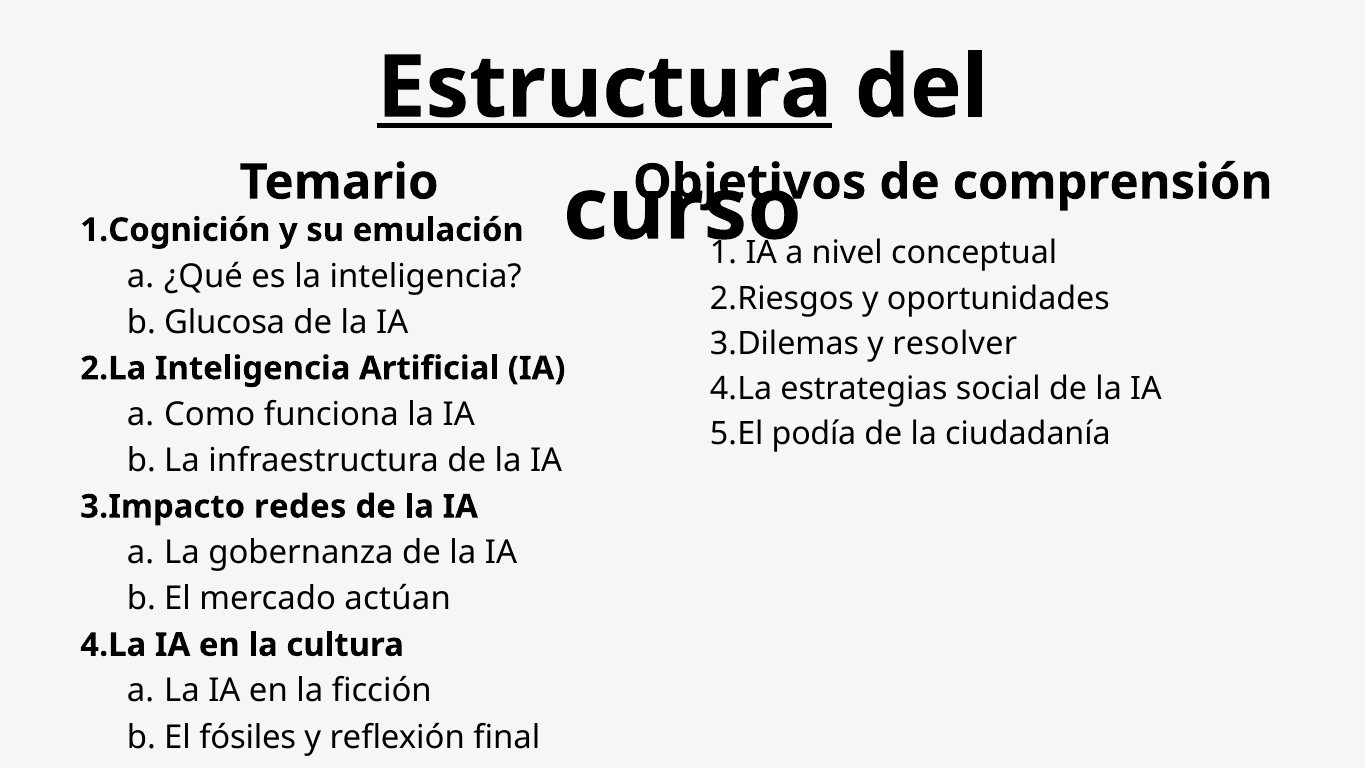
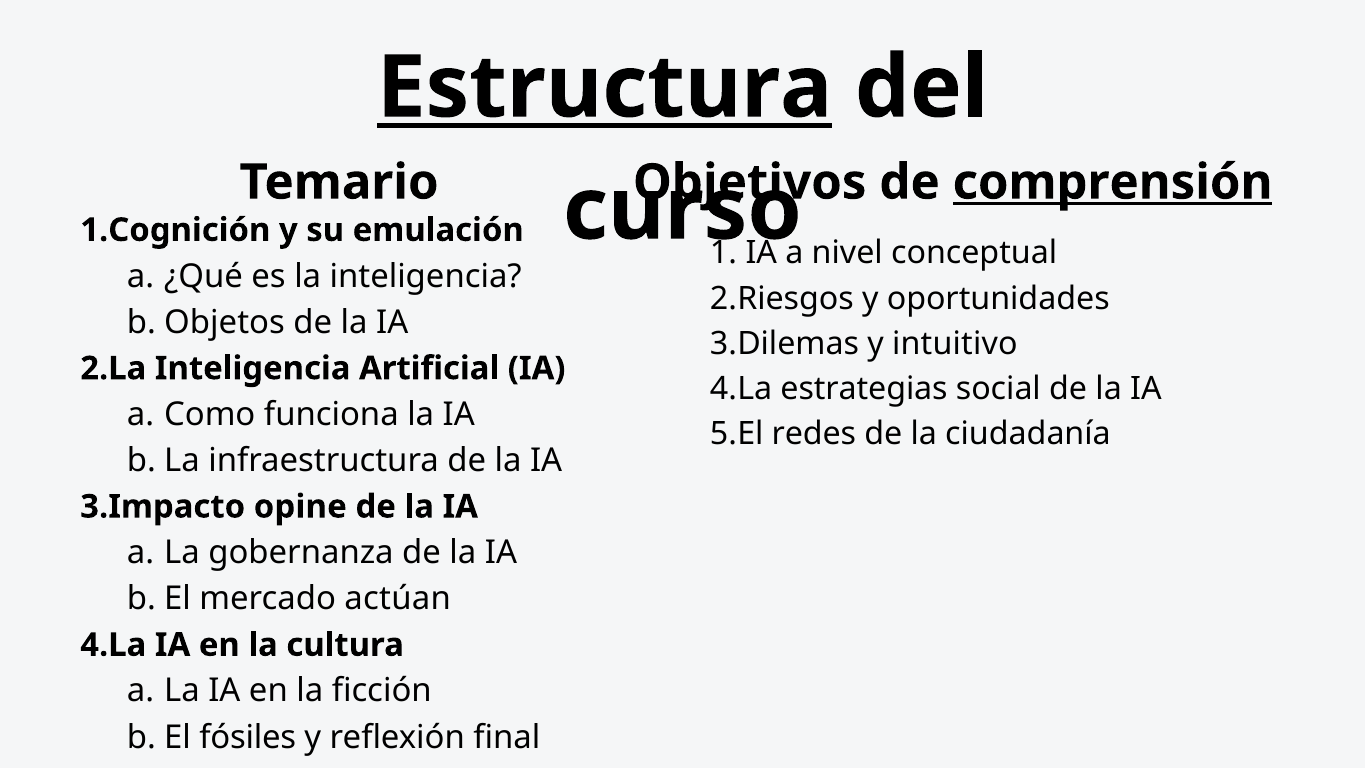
comprensión underline: none -> present (1113, 182)
Glucosa: Glucosa -> Objetos (225, 322)
resolver: resolver -> intuitivo (955, 343)
podía: podía -> redes (814, 434)
redes: redes -> opine (300, 507)
